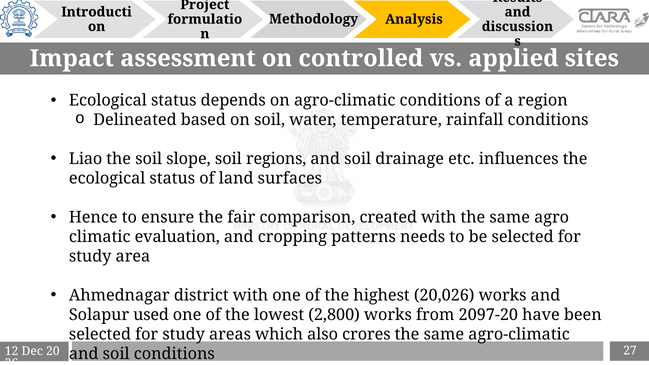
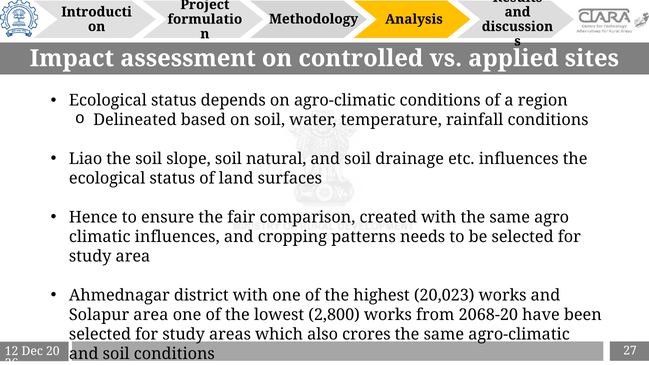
regions: regions -> natural (276, 159)
climatic evaluation: evaluation -> influences (177, 237)
20,026: 20,026 -> 20,023 (444, 295)
Solapur used: used -> area (151, 315)
2097-20: 2097-20 -> 2068-20 (488, 315)
